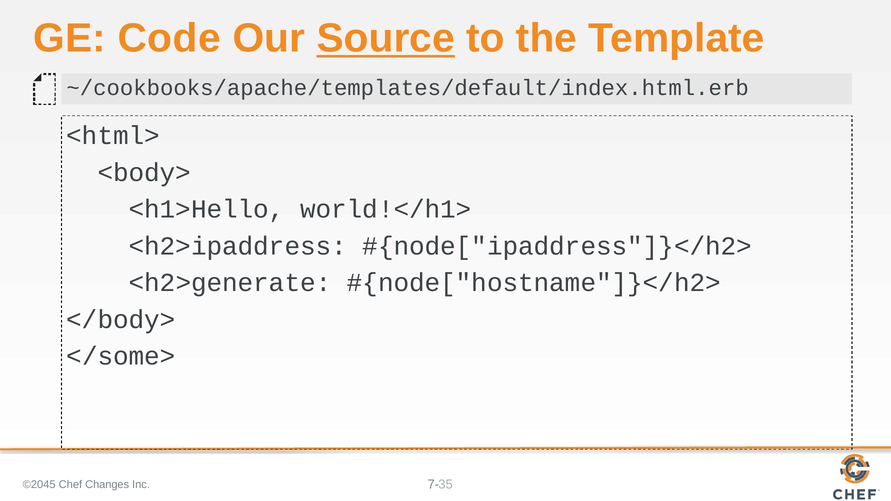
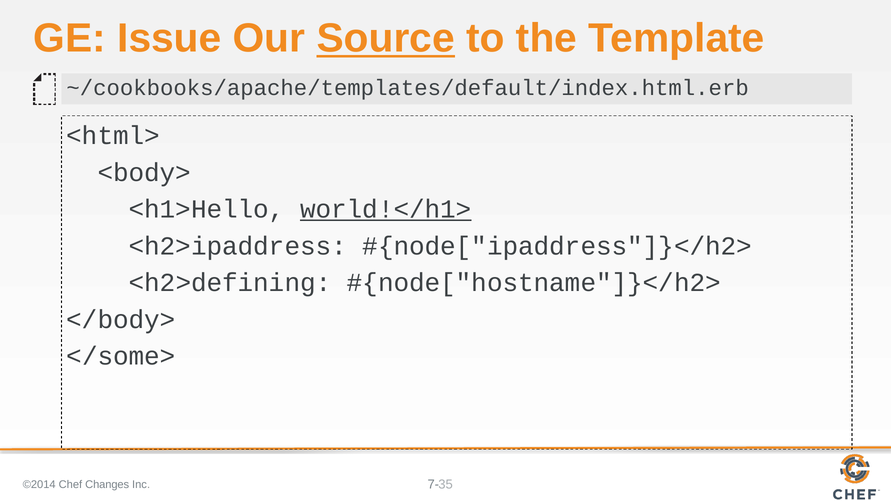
Code: Code -> Issue (169, 39)
world!</h1> underline: none -> present (386, 209)
<h2>generate: <h2>generate -> <h2>defining (230, 283)
©2045: ©2045 -> ©2014 (39, 485)
